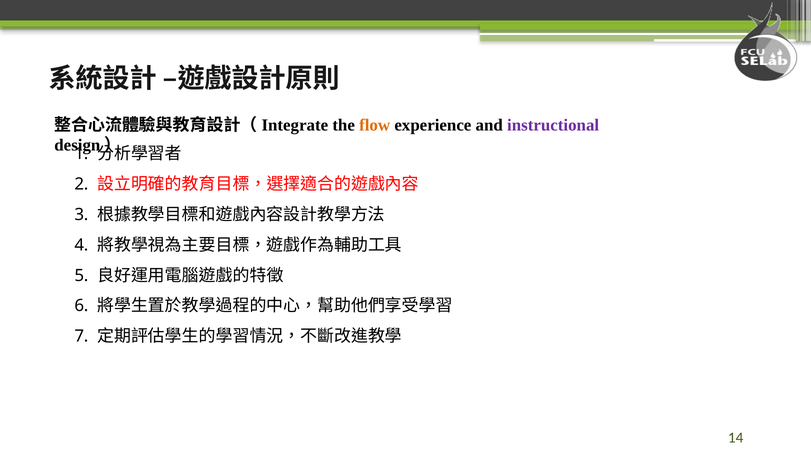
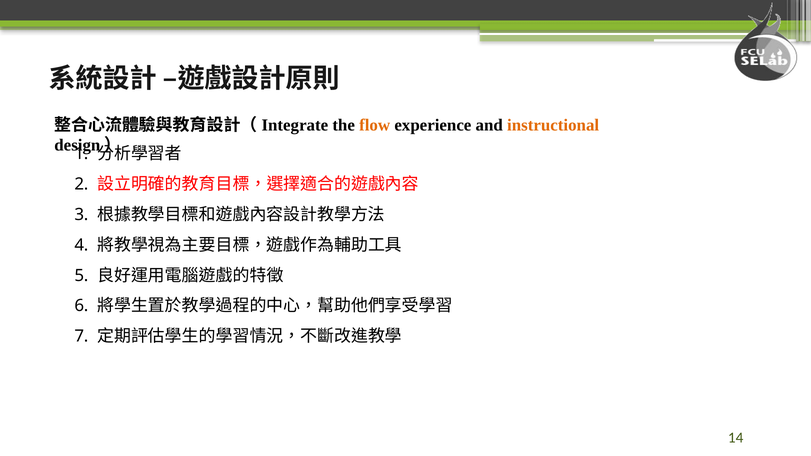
instructional colour: purple -> orange (553, 125)
